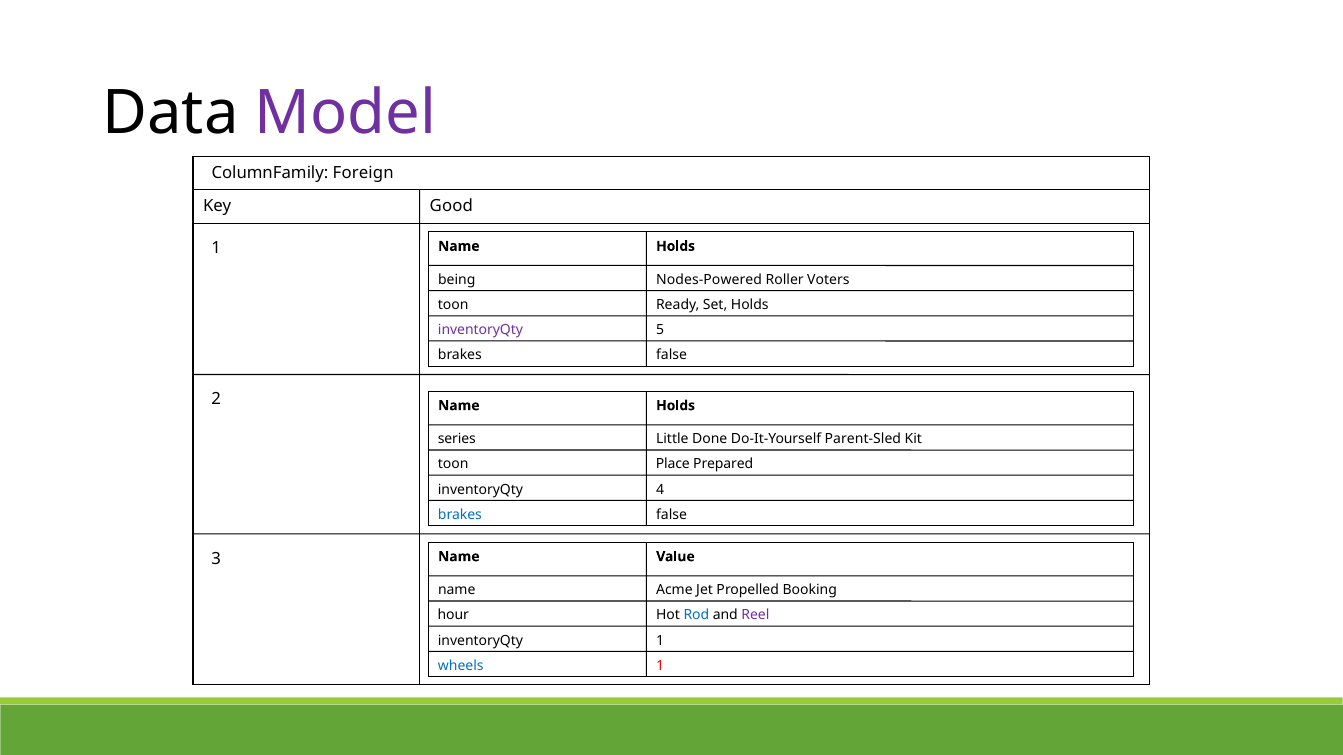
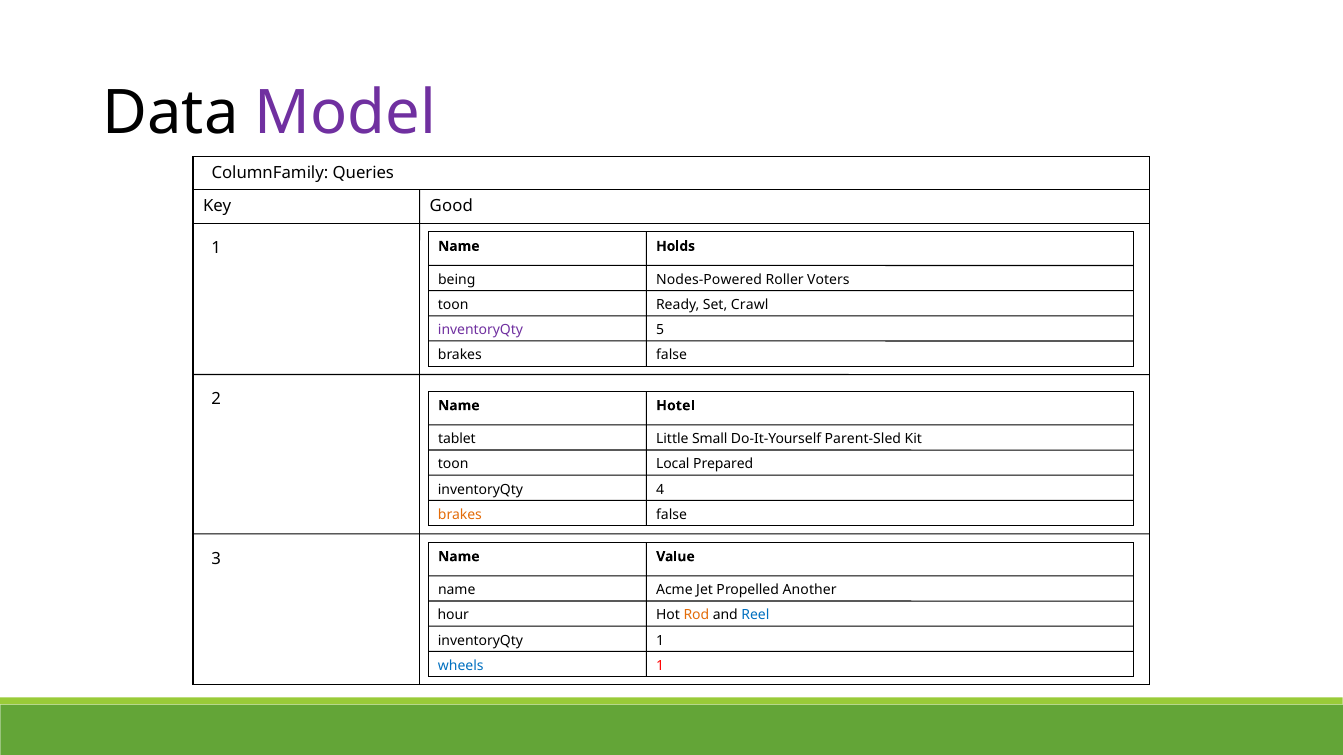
Foreign: Foreign -> Queries (363, 173)
Set Holds: Holds -> Crawl (750, 305)
Holds: Holds -> Hotel (675, 406)
Done: Done -> Small (710, 439)
series: series -> tablet (457, 439)
Place: Place -> Local (673, 465)
brakes colour: blue -> orange (460, 515)
Booking: Booking -> Another (810, 590)
Rod colour: blue -> orange (696, 616)
Reel colour: purple -> blue (755, 616)
